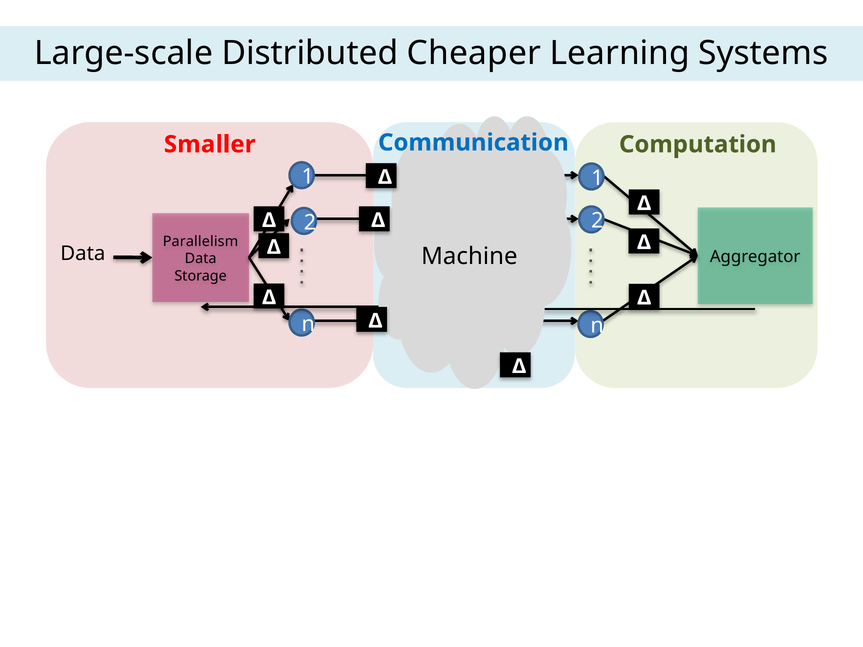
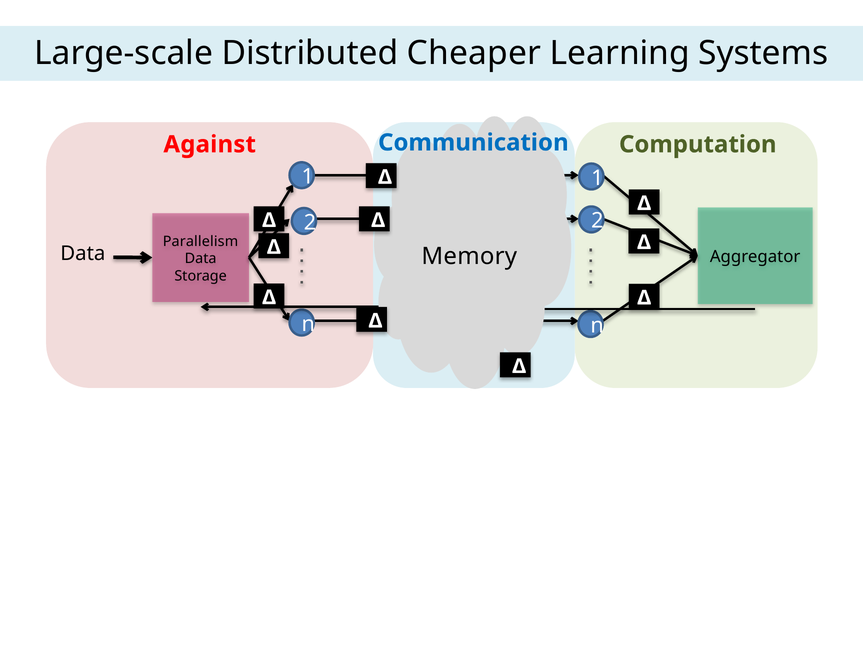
Smaller: Smaller -> Against (210, 144)
Machine: Machine -> Memory (469, 257)
